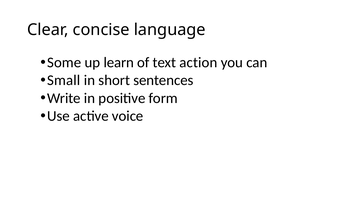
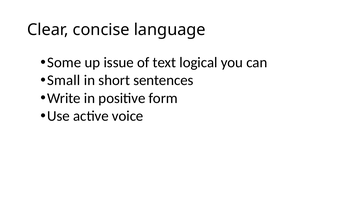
learn: learn -> issue (119, 63)
action: action -> logical (198, 63)
